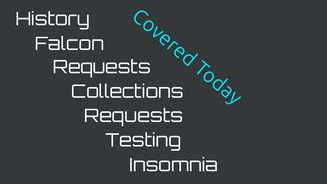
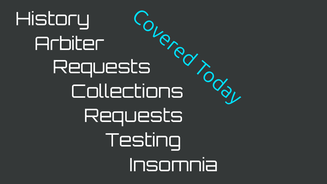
Falcon: Falcon -> Arbiter (69, 44)
